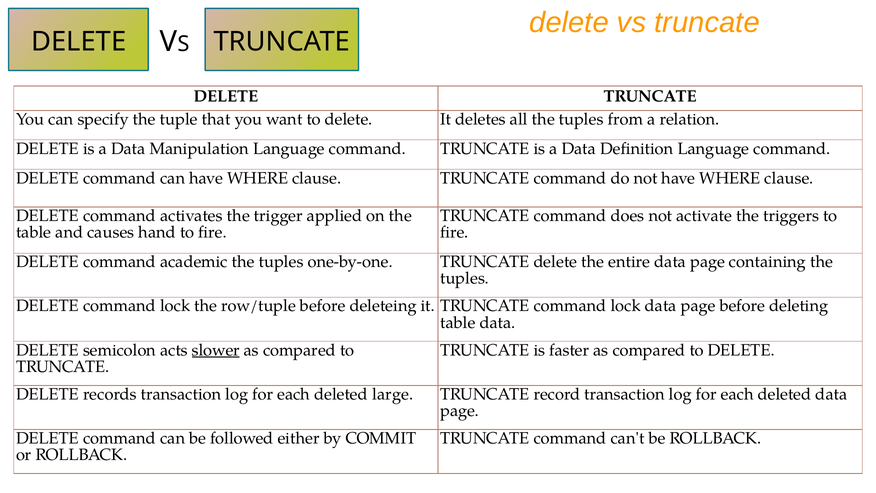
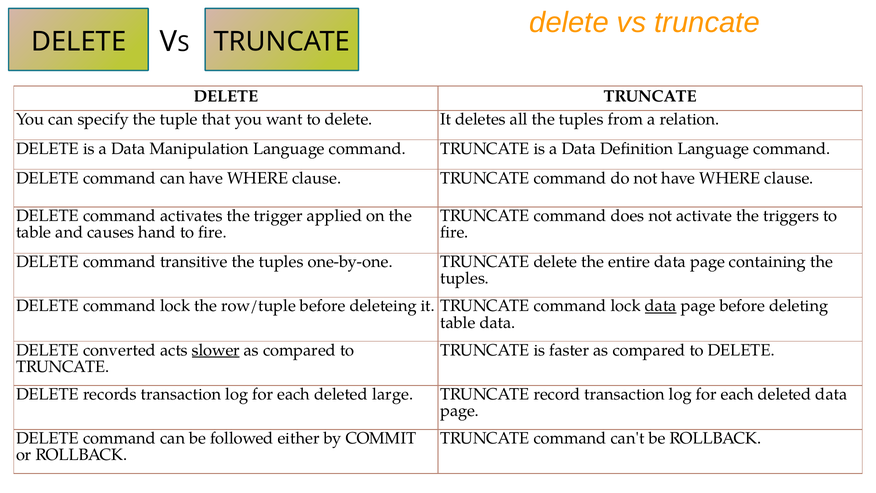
academic: academic -> transitive (194, 262)
data underline: none -> present (661, 306)
semicolon: semicolon -> converted (119, 350)
